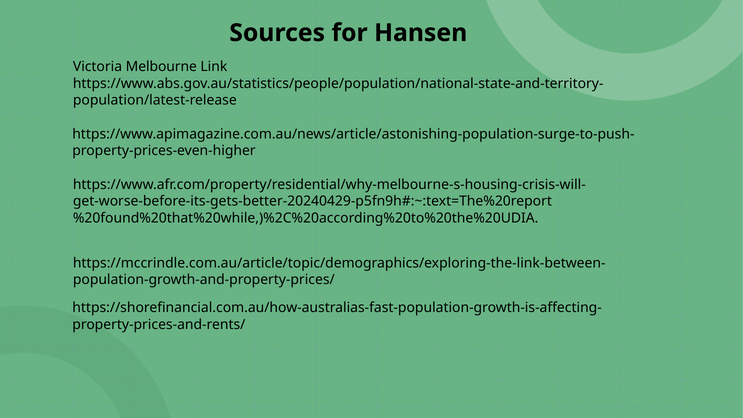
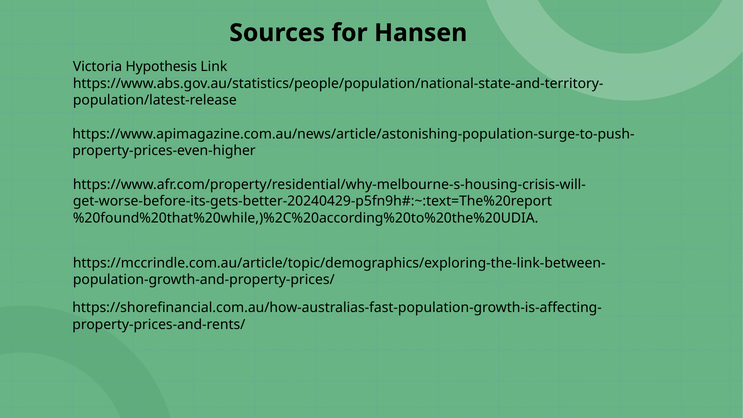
Melbourne: Melbourne -> Hypothesis (161, 67)
